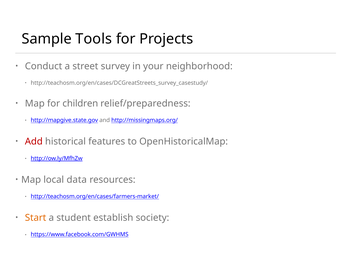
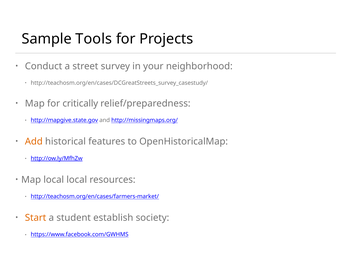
children: children -> critically (80, 104)
Add colour: red -> orange (34, 142)
local data: data -> local (77, 180)
